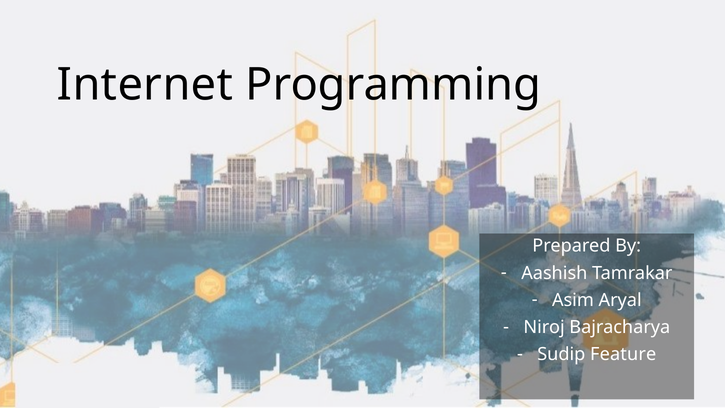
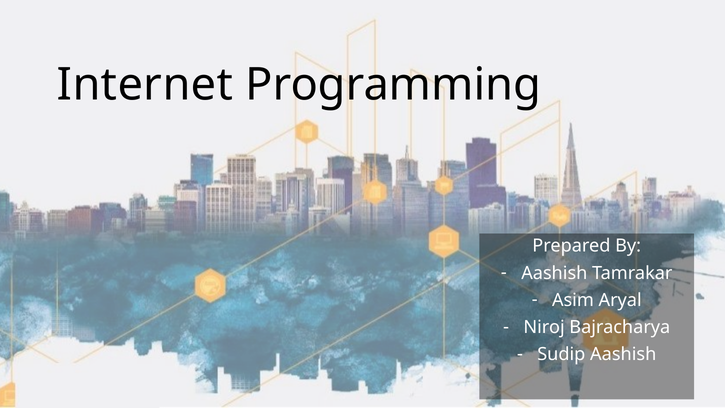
Sudip Feature: Feature -> Aashish (623, 354)
